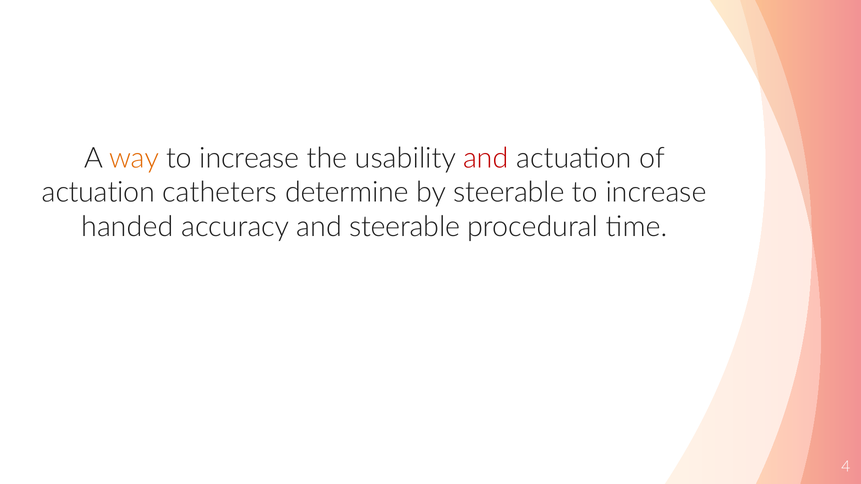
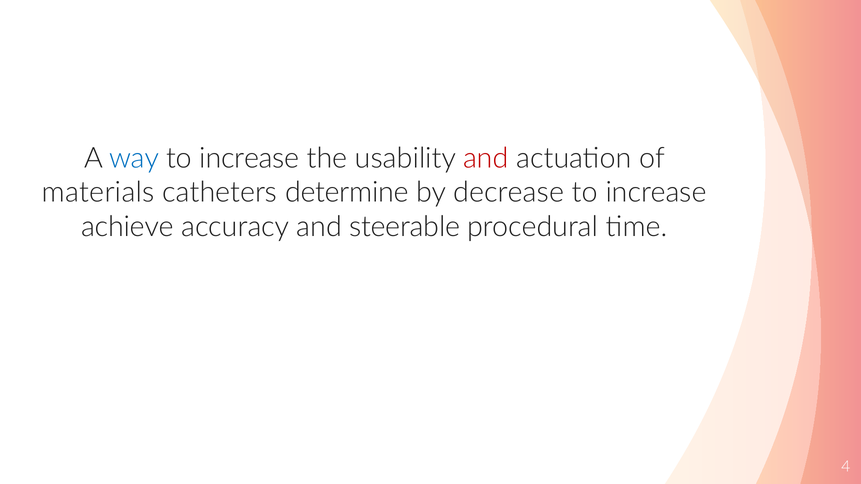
way colour: orange -> blue (134, 158)
actuation: actuation -> materials (98, 193)
by steerable: steerable -> decrease (509, 193)
handed: handed -> achieve (127, 227)
